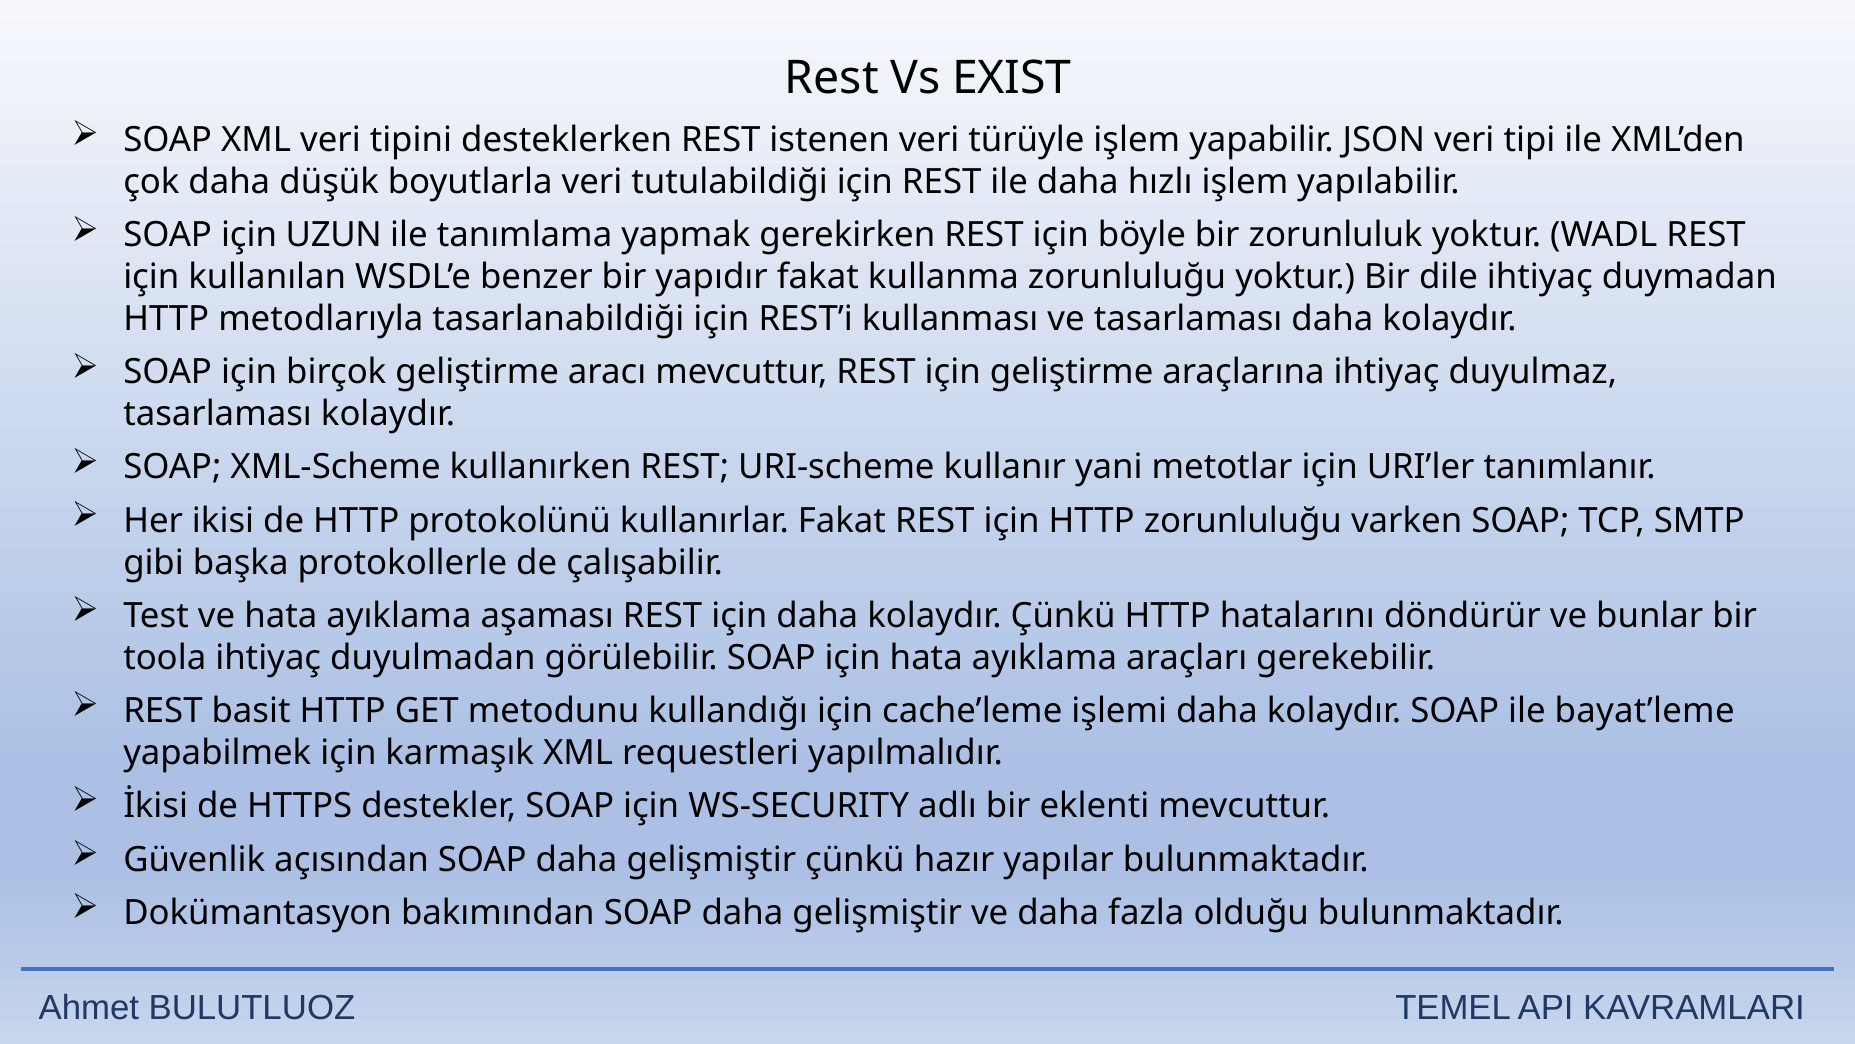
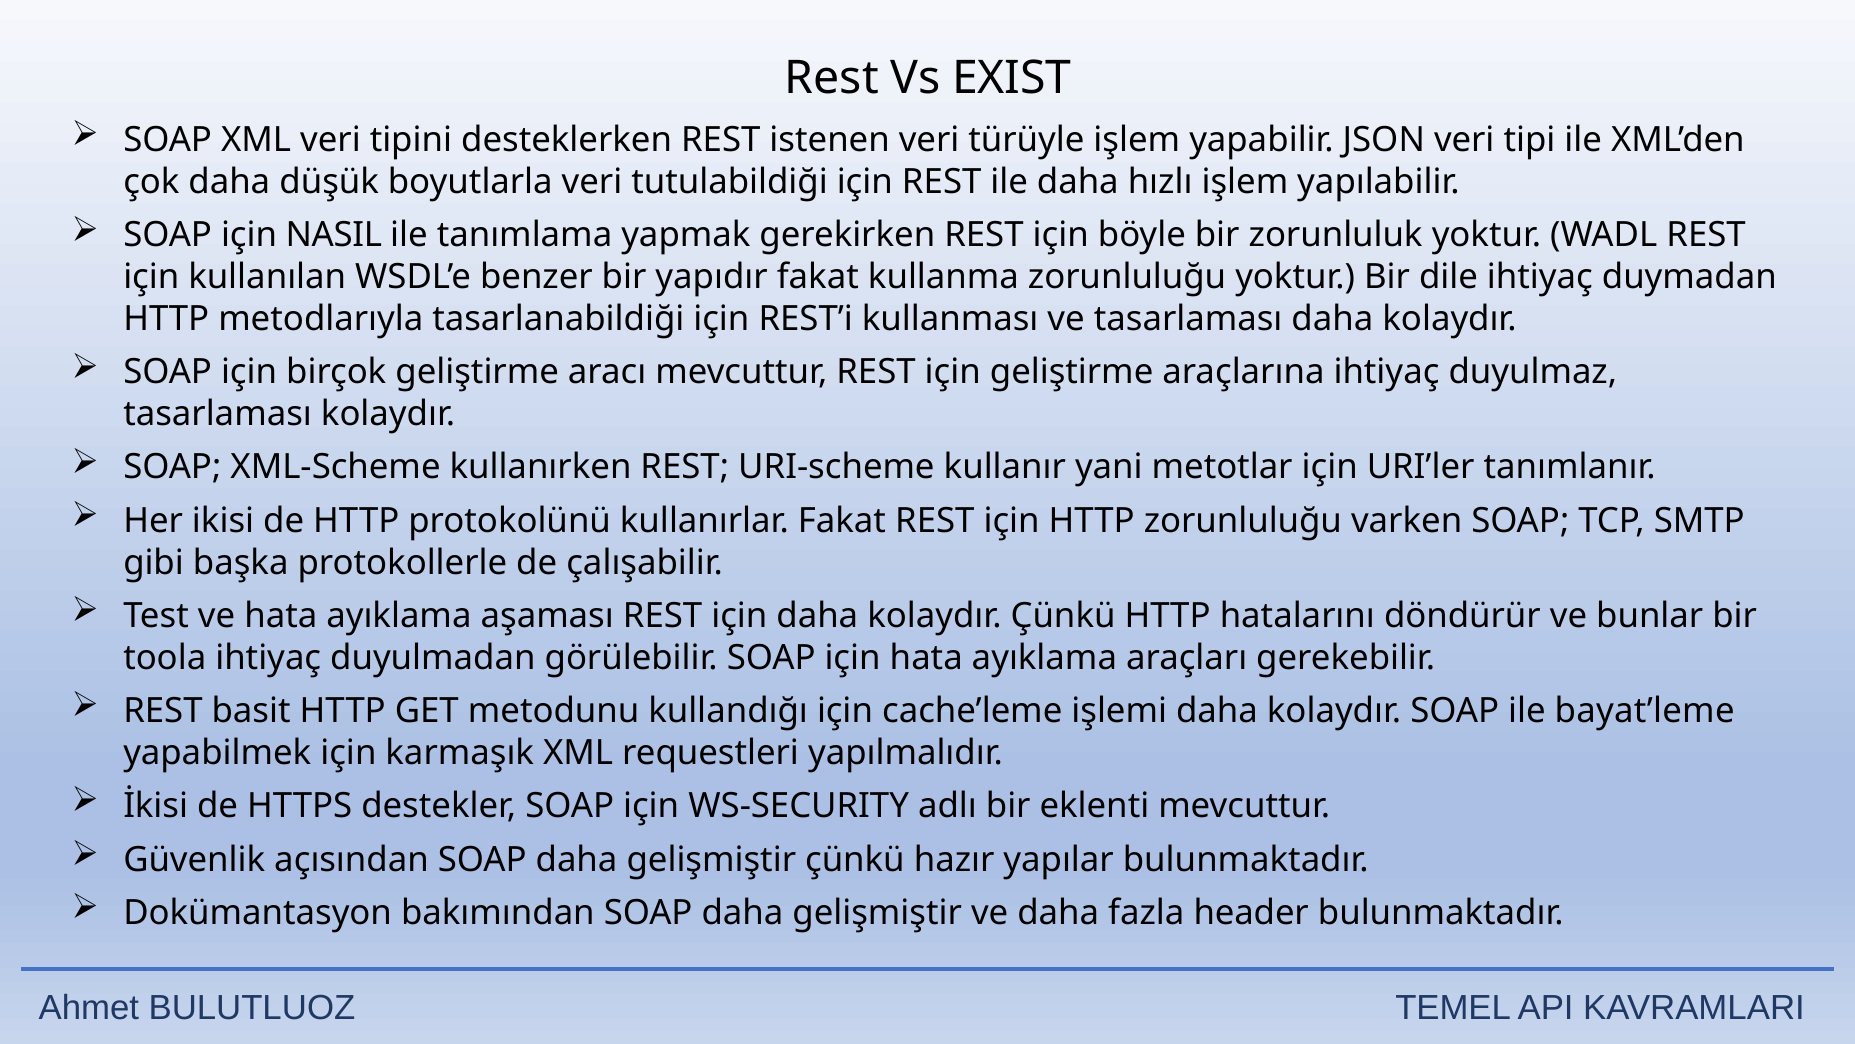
UZUN: UZUN -> NASIL (334, 235)
olduğu: olduğu -> header (1251, 912)
